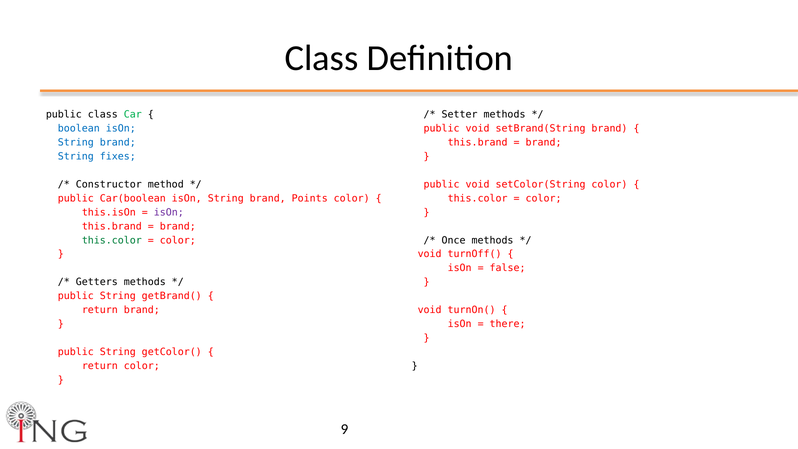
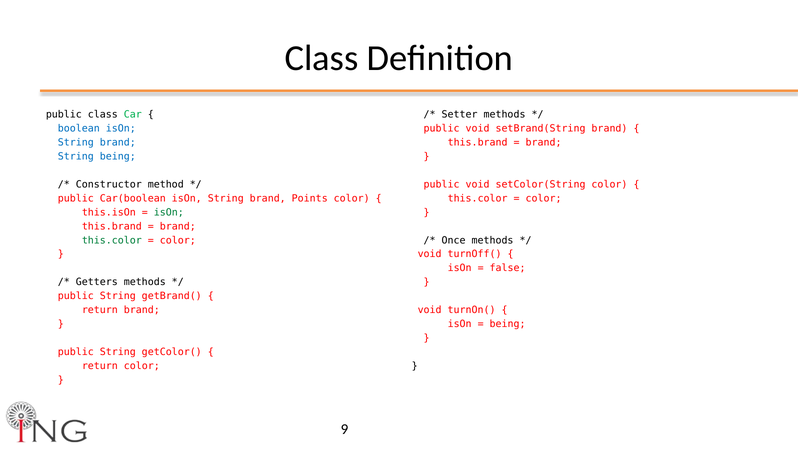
String fixes: fixes -> being (118, 156)
isOn colour: purple -> green (169, 212)
there: there -> being (508, 324)
